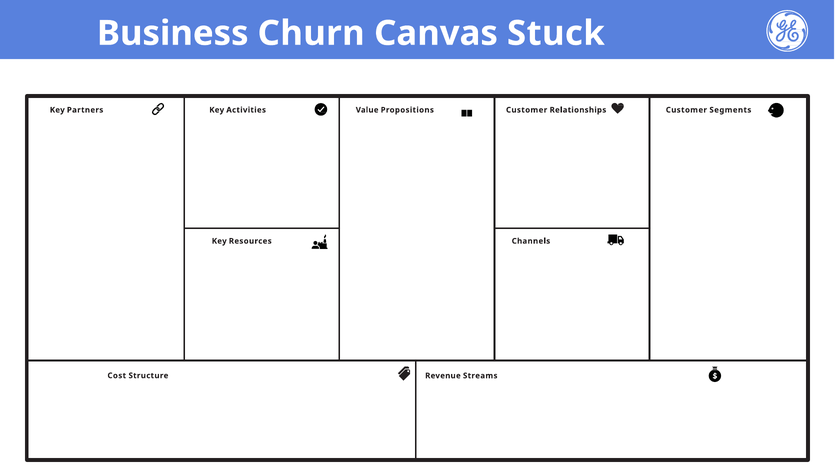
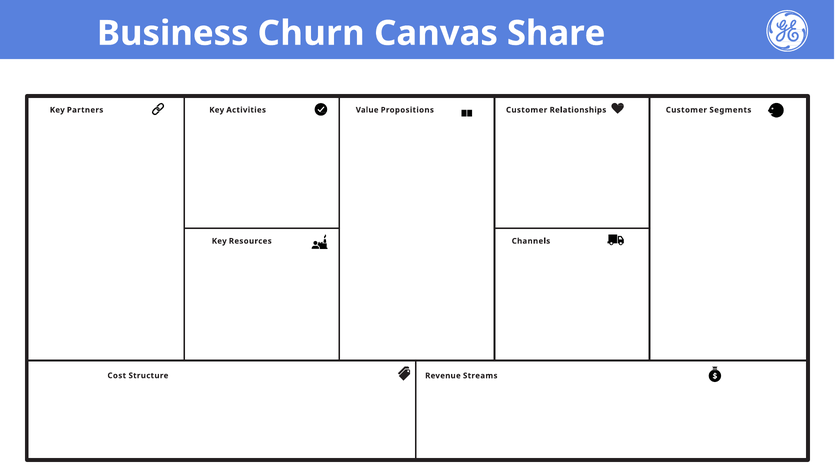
Stuck: Stuck -> Share (556, 33)
